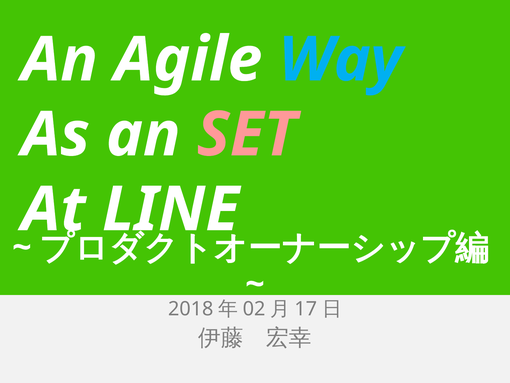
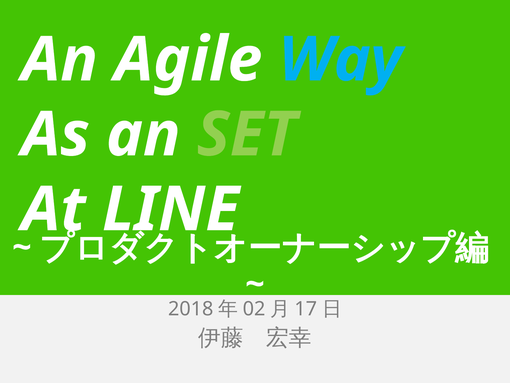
SET colour: pink -> light green (247, 135)
